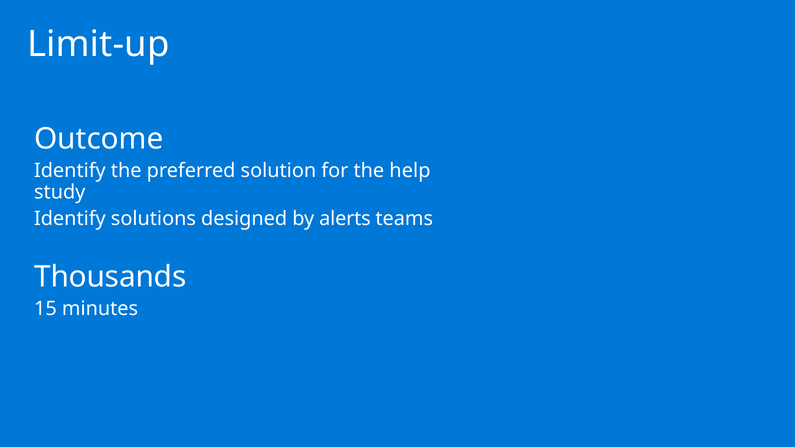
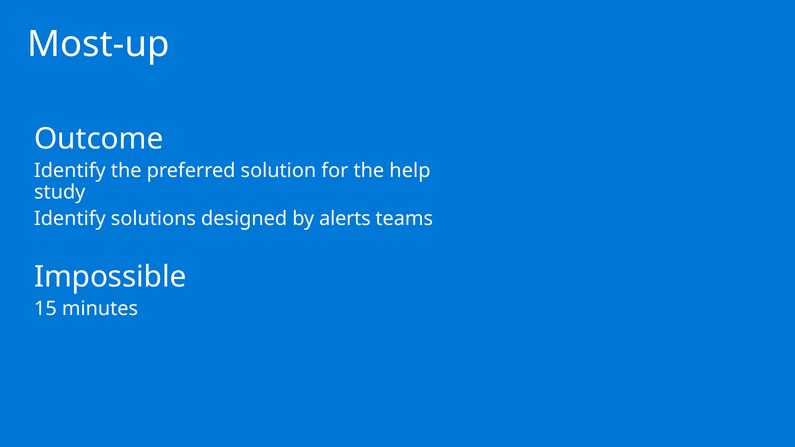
Limit-up: Limit-up -> Most-up (98, 44)
Thousands: Thousands -> Impossible (110, 277)
